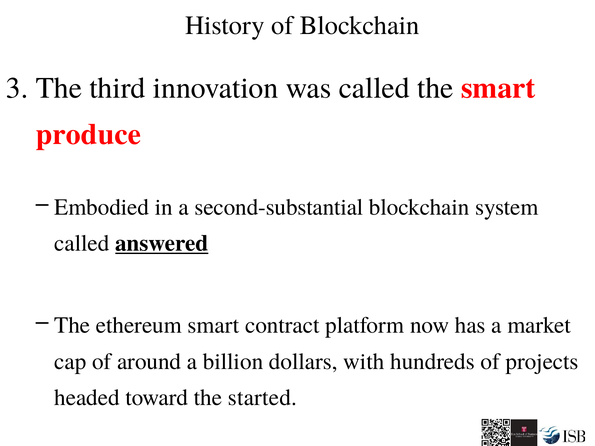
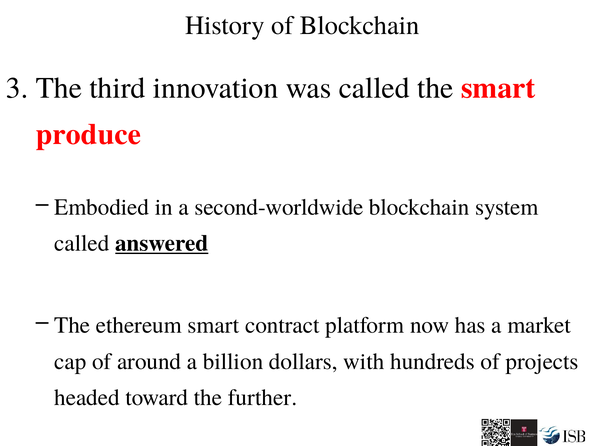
second-substantial: second-substantial -> second-worldwide (279, 207)
started: started -> further (263, 398)
